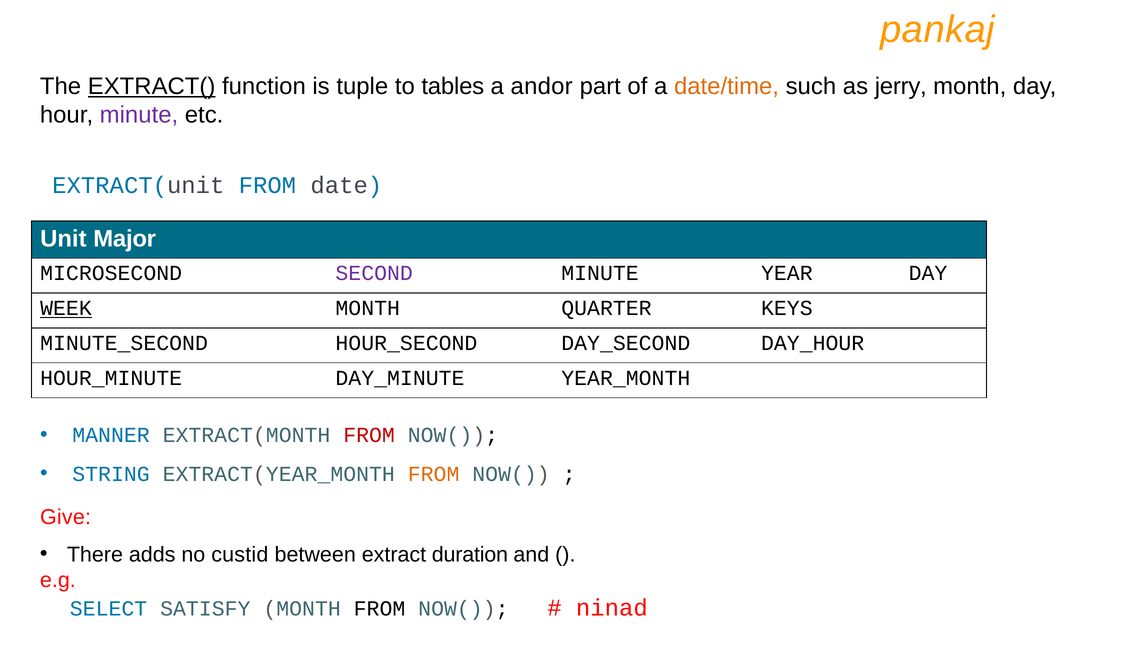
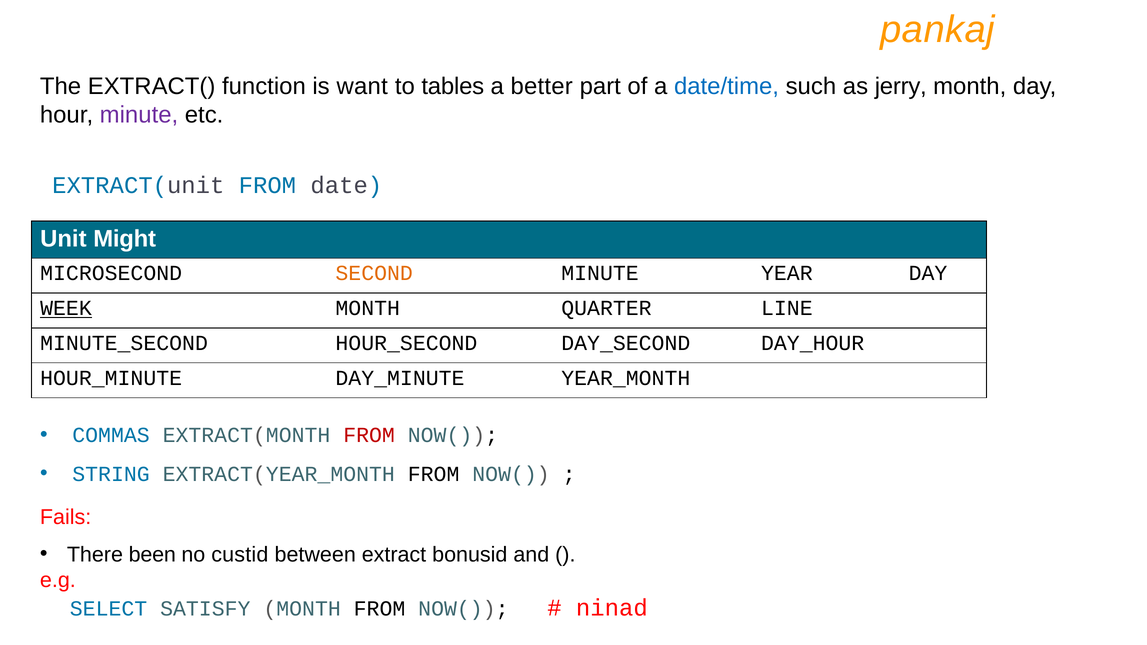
EXTRACT( underline: present -> none (152, 86)
tuple: tuple -> want (362, 86)
andor: andor -> better (542, 86)
date/time colour: orange -> blue (726, 86)
Major: Major -> Might (125, 239)
SECOND colour: purple -> orange (374, 273)
KEYS: KEYS -> LINE (787, 308)
MANNER: MANNER -> COMMAS (111, 435)
FROM colour: orange -> black (434, 474)
Give: Give -> Fails (66, 517)
adds: adds -> been (152, 555)
duration: duration -> bonusid (470, 555)
